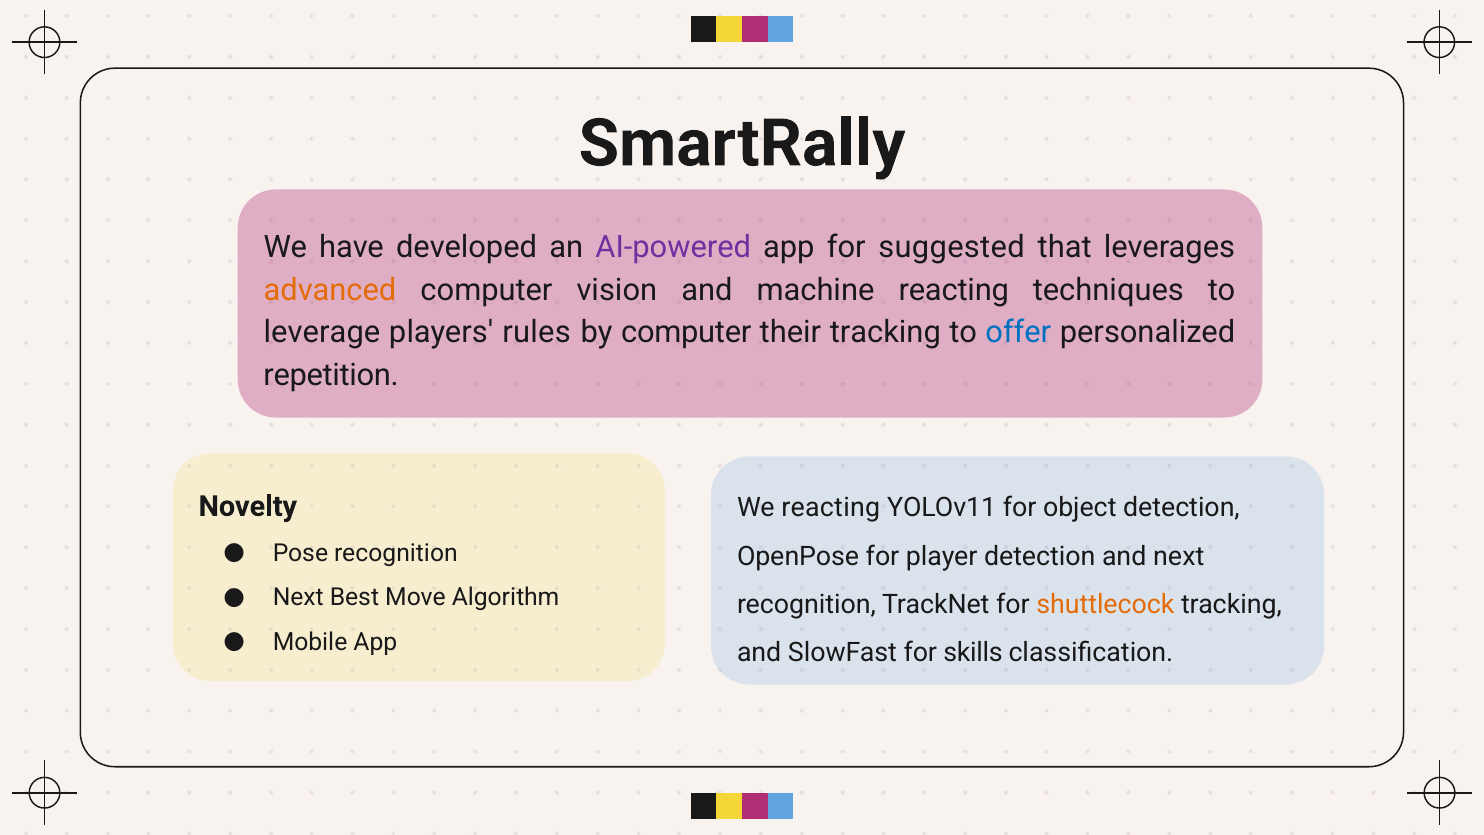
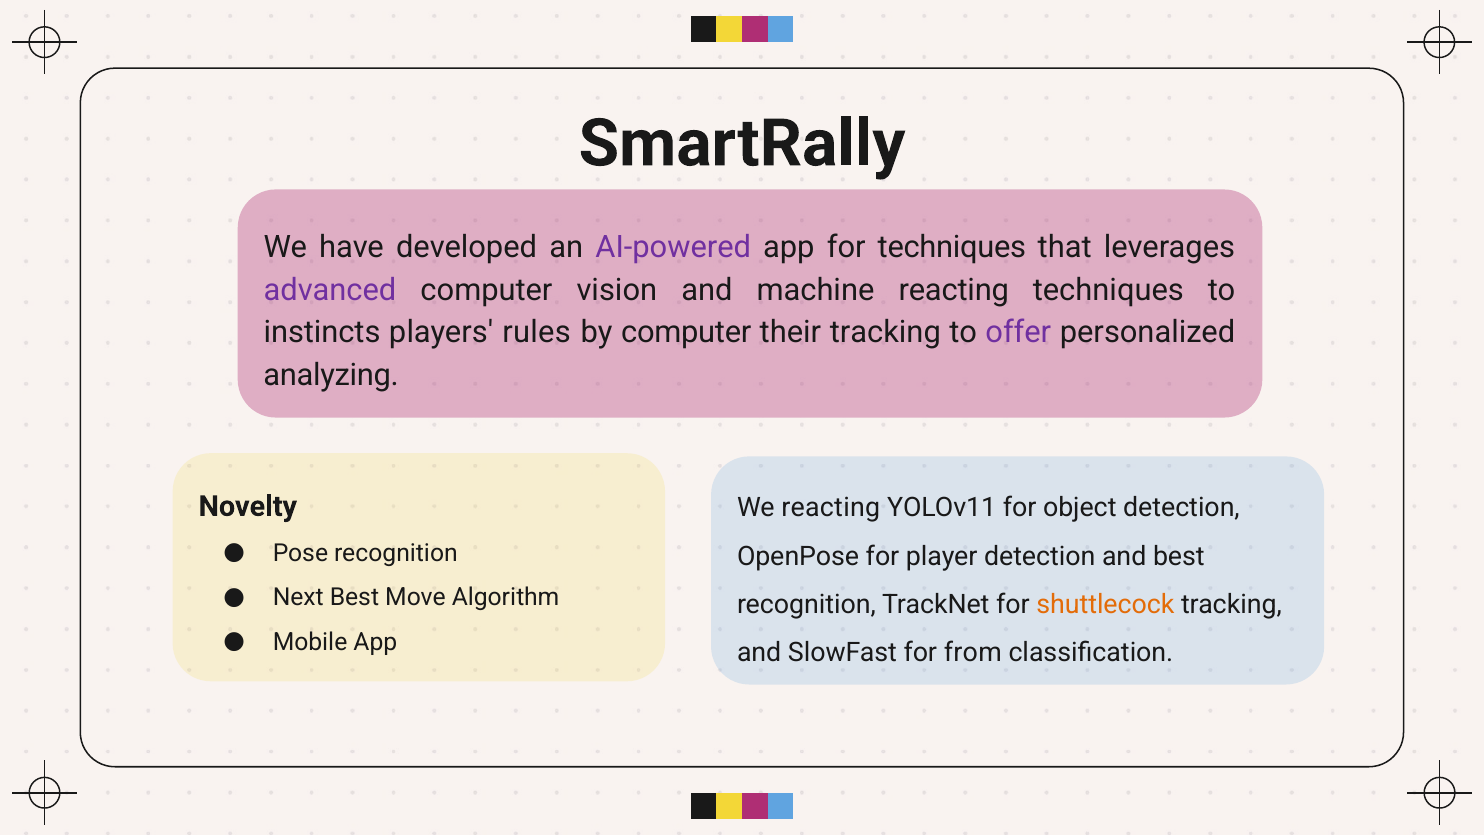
for suggested: suggested -> techniques (952, 247)
advanced colour: orange -> purple (330, 290)
leverage: leverage -> instincts (322, 332)
offer colour: blue -> purple (1018, 332)
repetition: repetition -> analyzing (331, 375)
and next: next -> best (1179, 556)
skills: skills -> from (973, 653)
